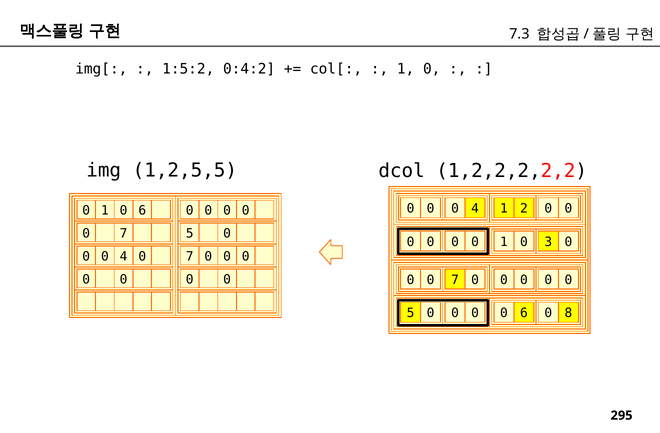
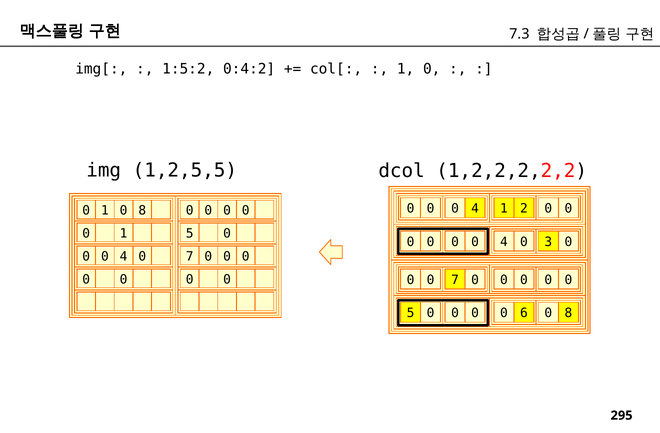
1 0 6: 6 -> 8 (142, 211)
7: 7 -> 1 (124, 234)
1: 1 -> 4 (504, 242)
